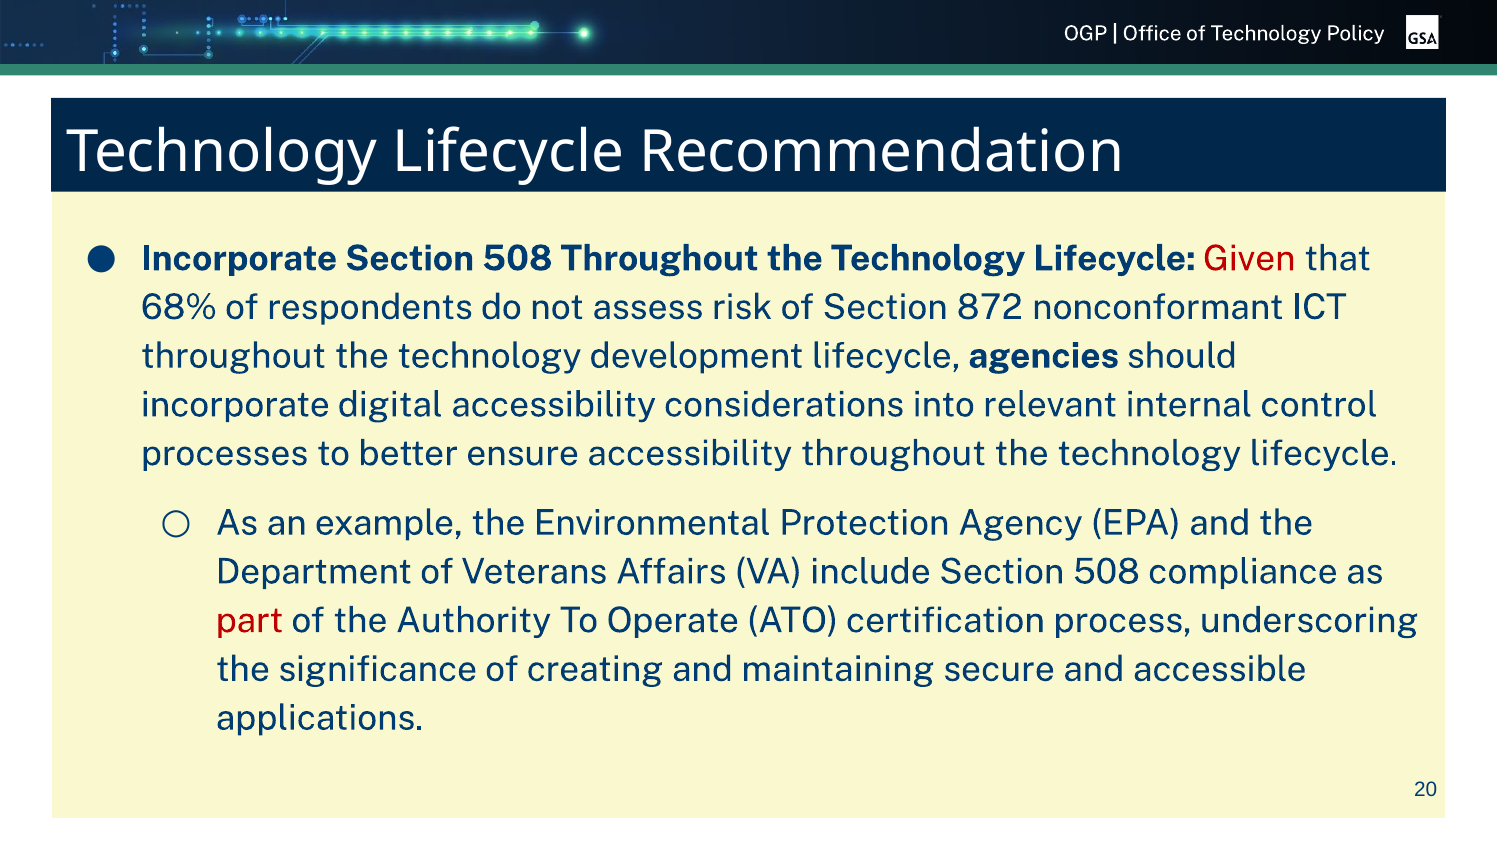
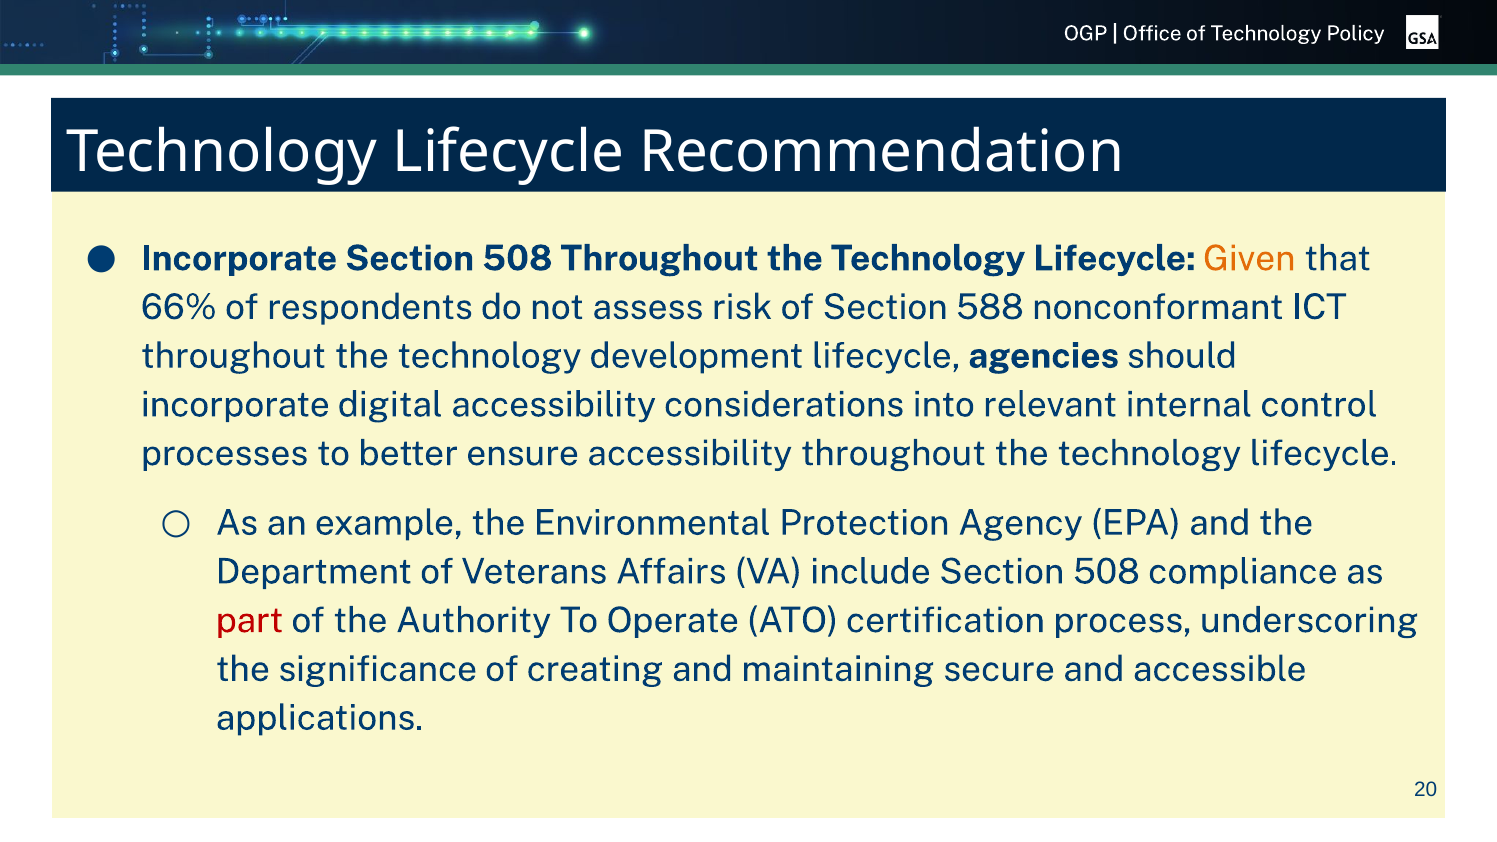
Given colour: red -> orange (1249, 259)
68%: 68% -> 66% (179, 307)
872: 872 -> 588 (990, 307)
